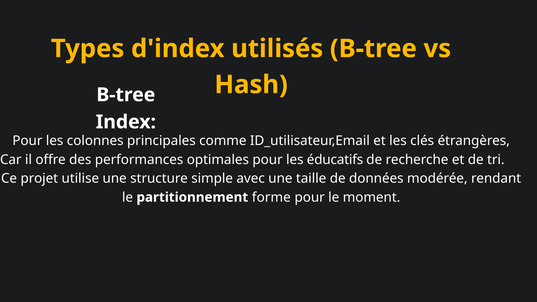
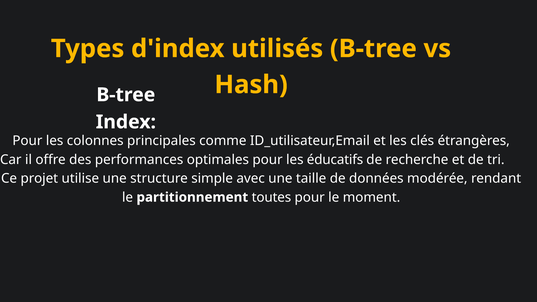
forme: forme -> toutes (271, 197)
